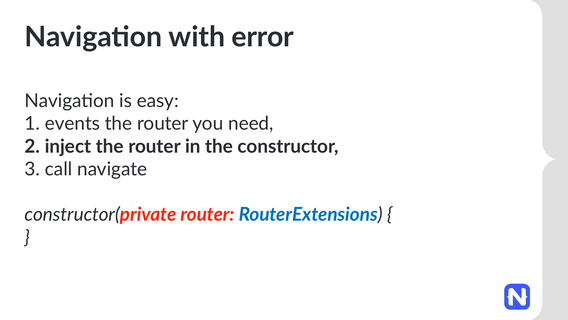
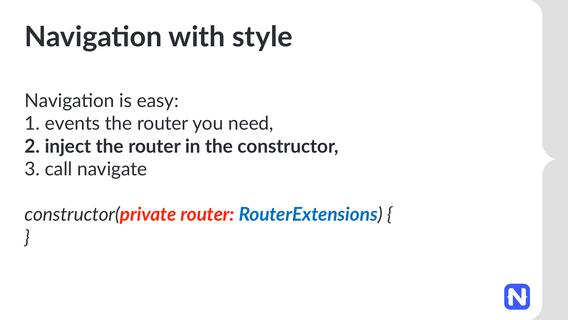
error: error -> style (262, 37)
